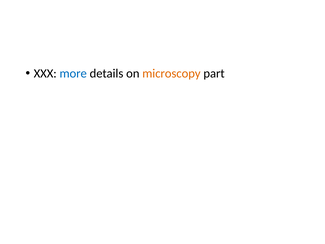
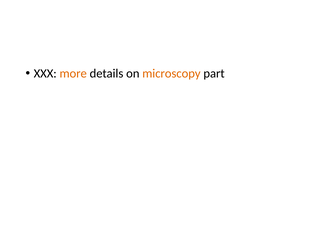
more colour: blue -> orange (73, 73)
